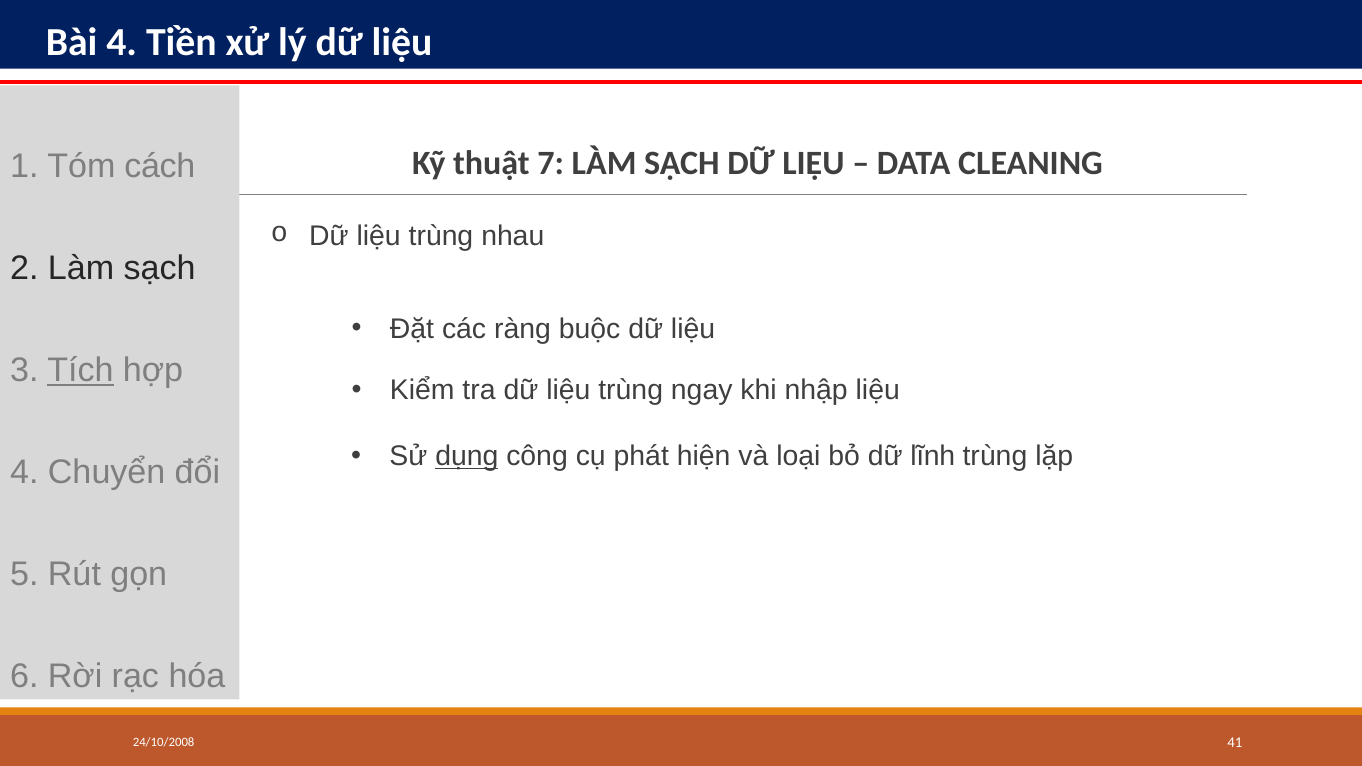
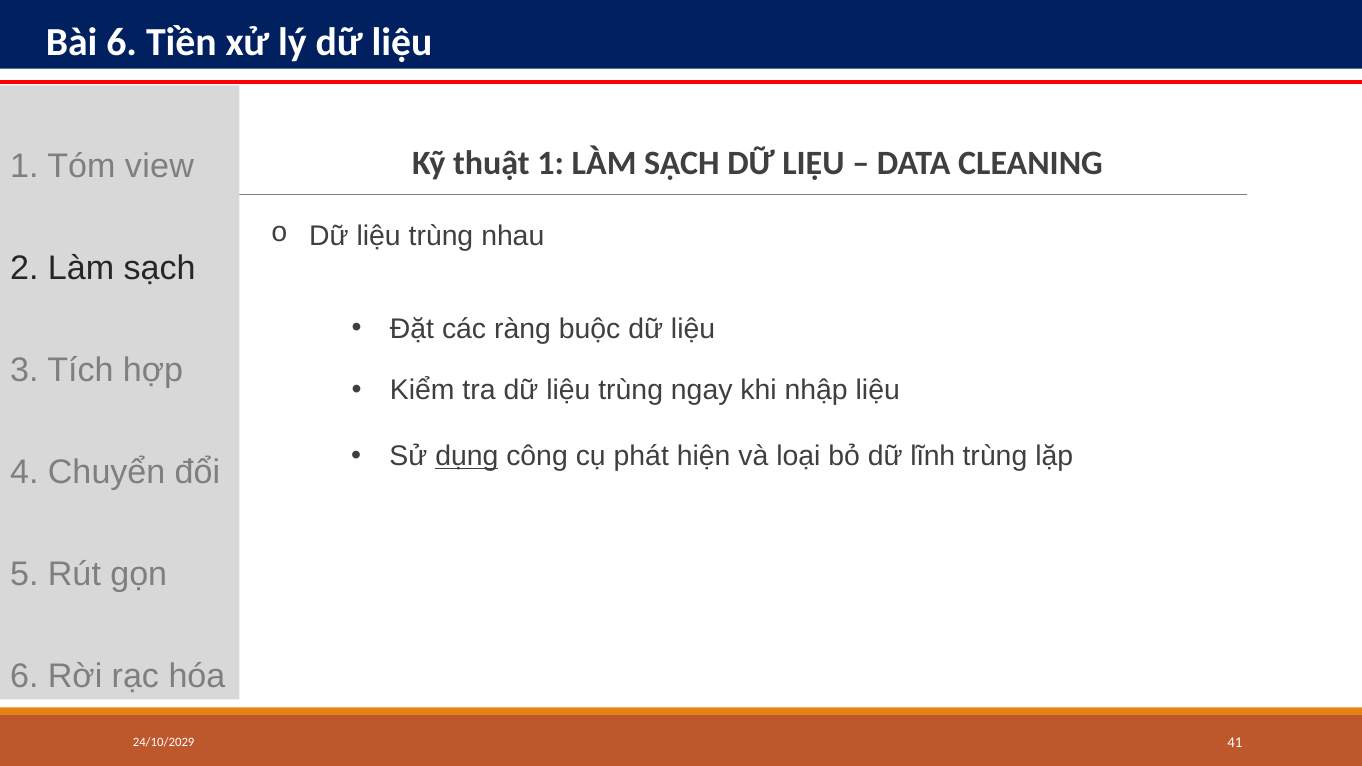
Bài 4: 4 -> 6 (122, 42)
thuật 7: 7 -> 1 (551, 163)
cách: cách -> view (160, 166)
Tích underline: present -> none (80, 370)
24/10/2008: 24/10/2008 -> 24/10/2029 (164, 743)
